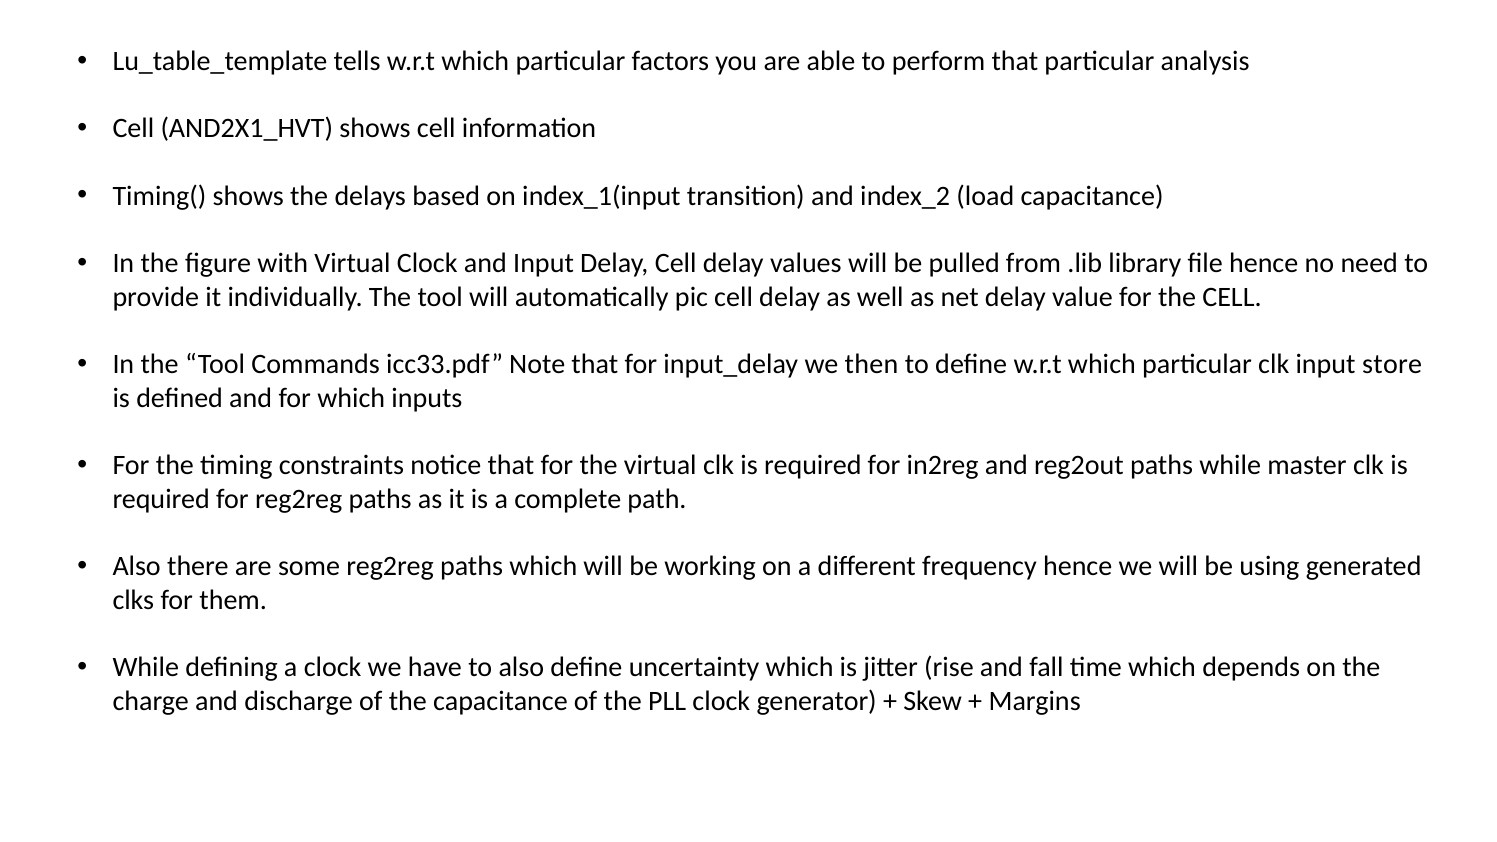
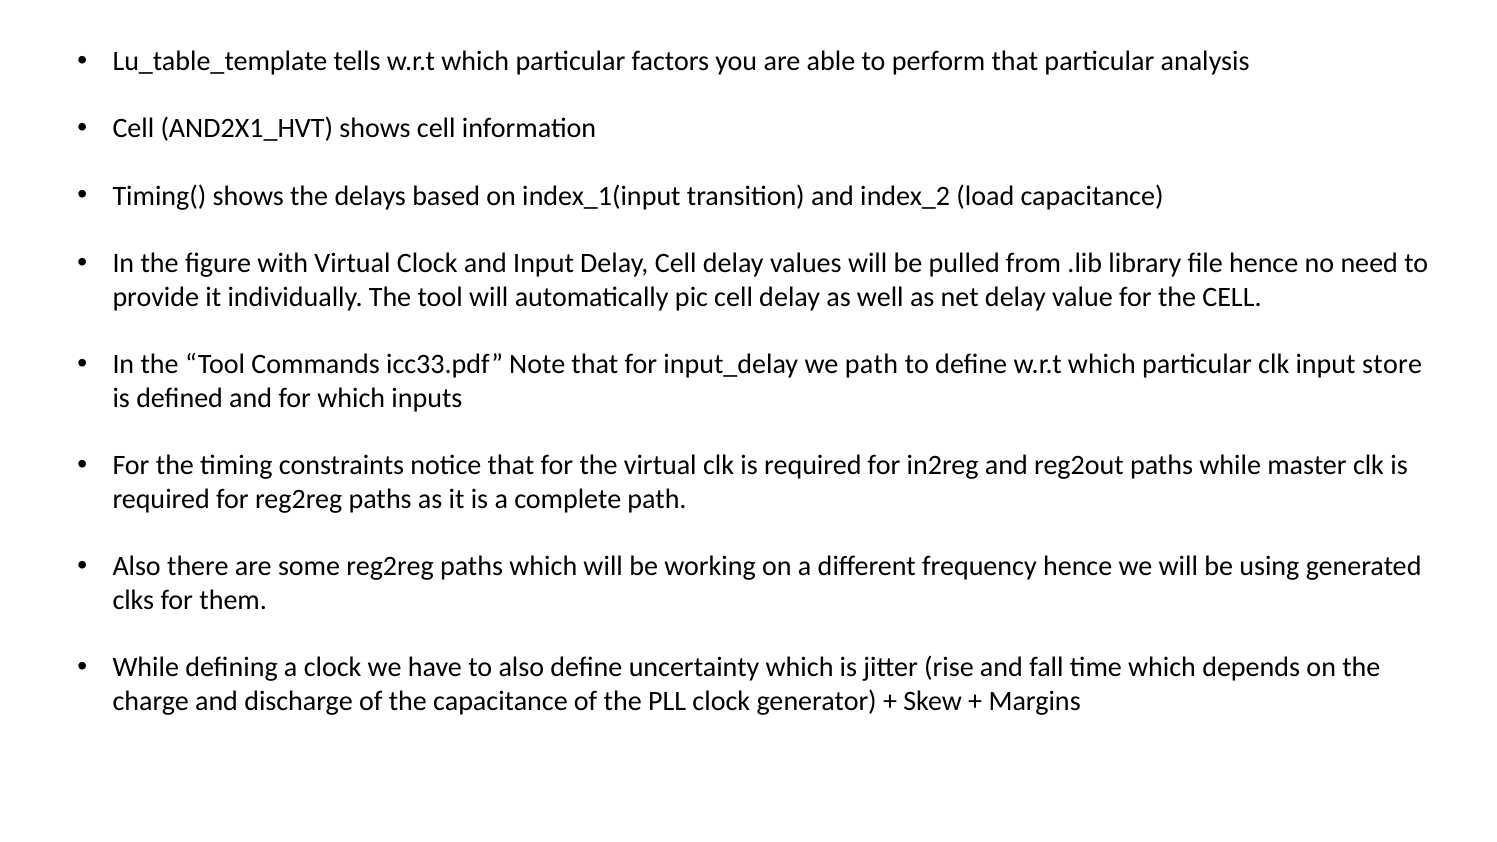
we then: then -> path (871, 365)
